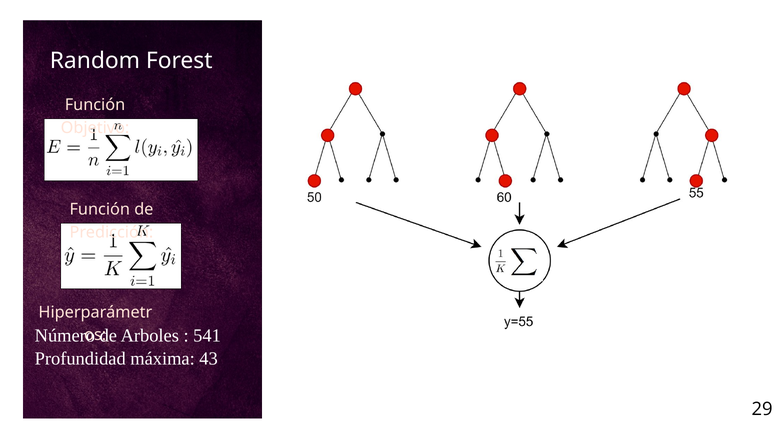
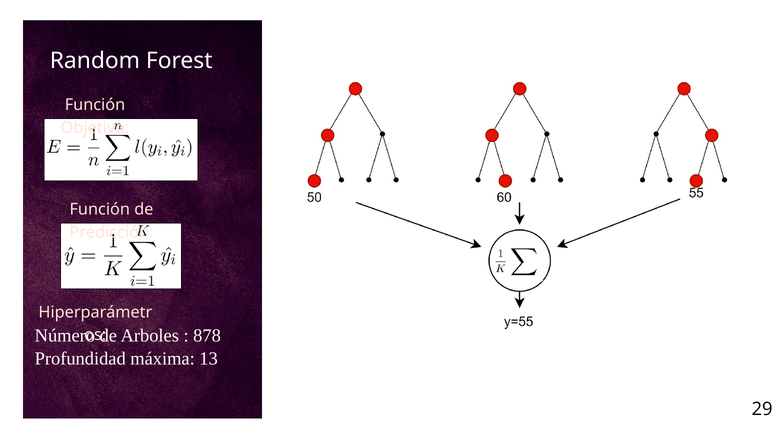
541: 541 -> 878 (207, 335)
43: 43 -> 13 (209, 358)
